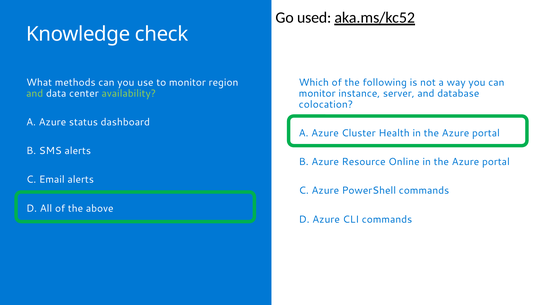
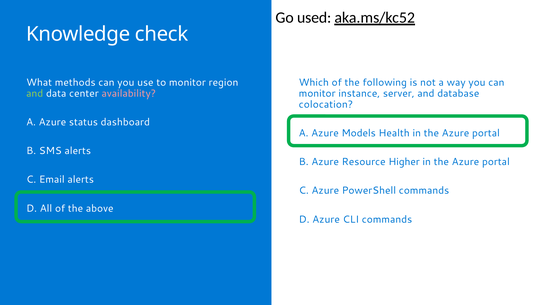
availability colour: light green -> pink (129, 94)
Cluster: Cluster -> Models (359, 133)
Online: Online -> Higher (404, 162)
